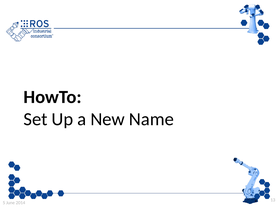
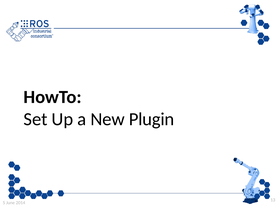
Name: Name -> Plugin (152, 119)
